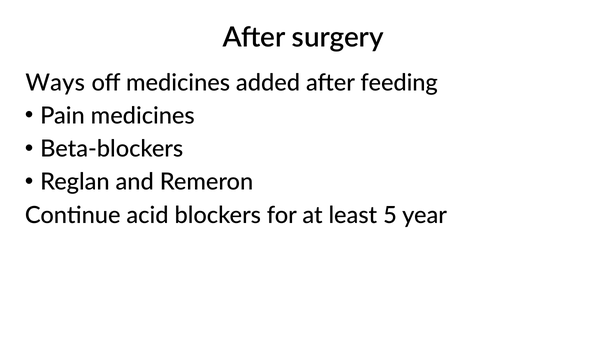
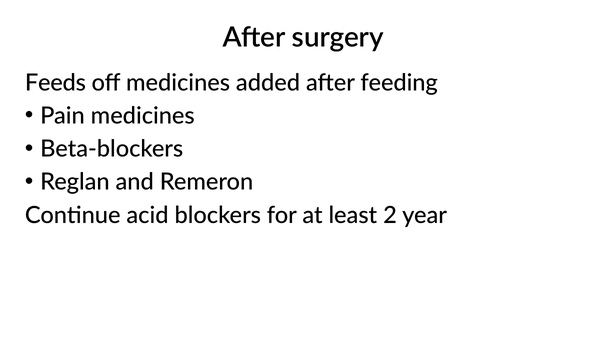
Ways: Ways -> Feeds (55, 83)
5: 5 -> 2 (390, 215)
